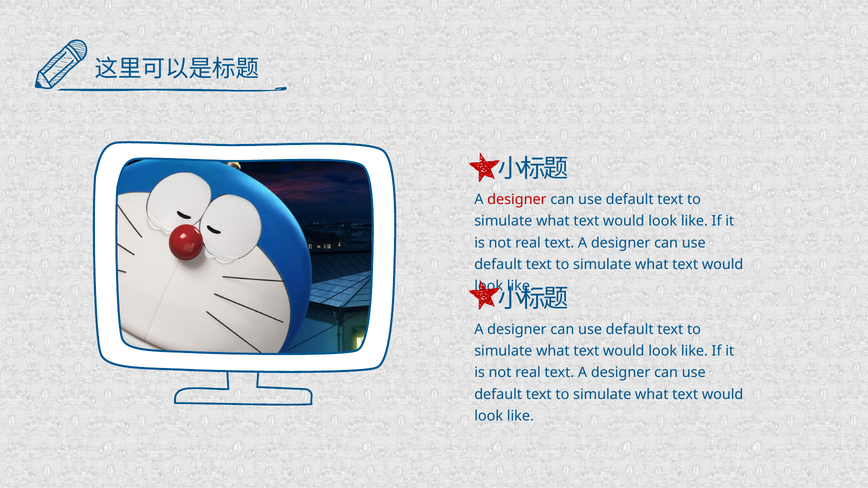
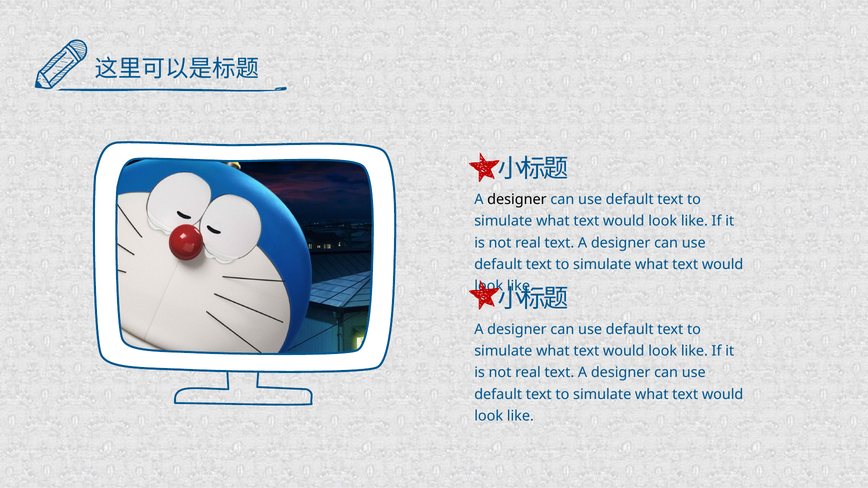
designer colour: red -> black (517, 200)
